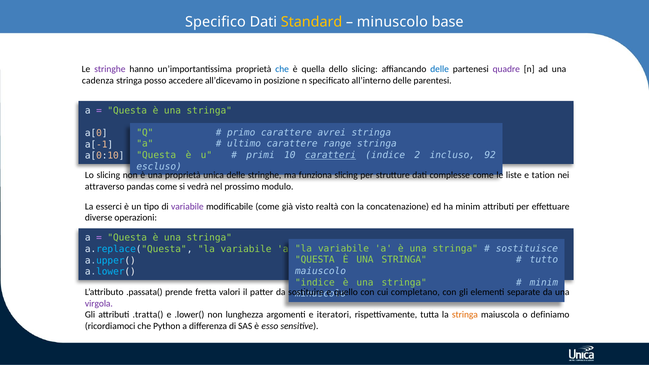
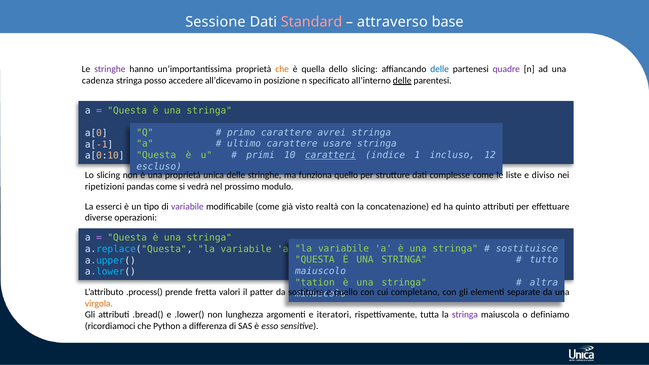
Specifico: Specifico -> Sessione (215, 22)
Standard colour: yellow -> pink (312, 22)
minuscolo: minuscolo -> attraverso (392, 22)
che colour: blue -> orange (282, 69)
delle underline: none -> present (402, 80)
range: range -> usare (337, 144)
2: 2 -> 1 (417, 155)
92: 92 -> 12 (490, 155)
funziona slicing: slicing -> quello (346, 175)
tation: tation -> diviso (543, 175)
attraverso: attraverso -> ripetizioni (105, 186)
ha minim: minim -> quinto (468, 207)
indice: indice -> tation (315, 283)
minim: minim -> altra (544, 283)
.passata(: .passata( -> .process( (144, 292)
virgola colour: purple -> orange (99, 303)
.tratta(: .tratta( -> .bread( (148, 315)
stringa colour: orange -> purple (465, 315)
